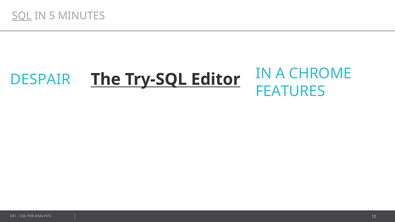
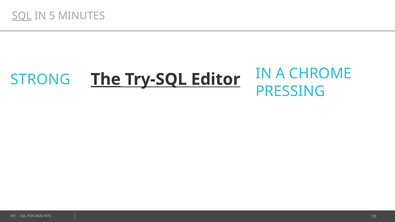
DESPAIR: DESPAIR -> STRONG (40, 79)
The underline: none -> present (106, 79)
FEATURES: FEATURES -> PRESSING (290, 91)
